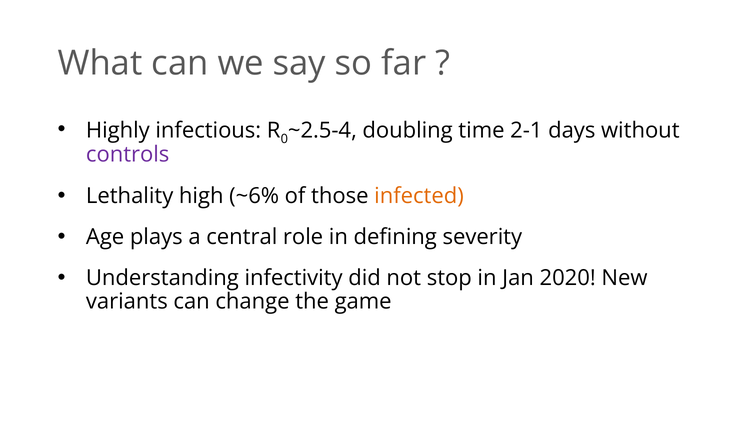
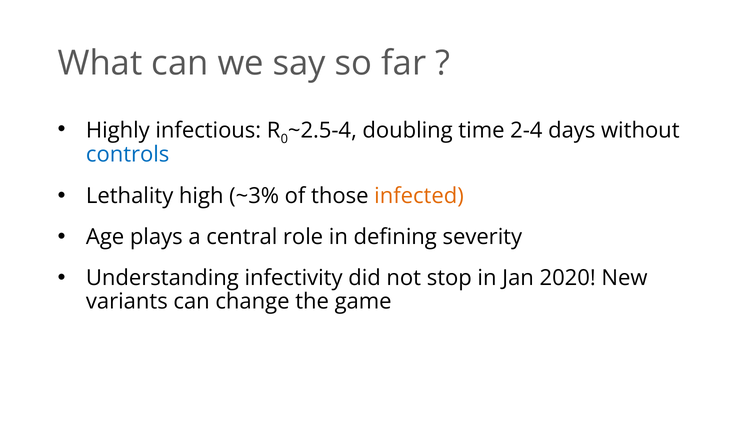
2-1: 2-1 -> 2-4 (526, 130)
controls colour: purple -> blue (128, 155)
~6%: ~6% -> ~3% (254, 196)
